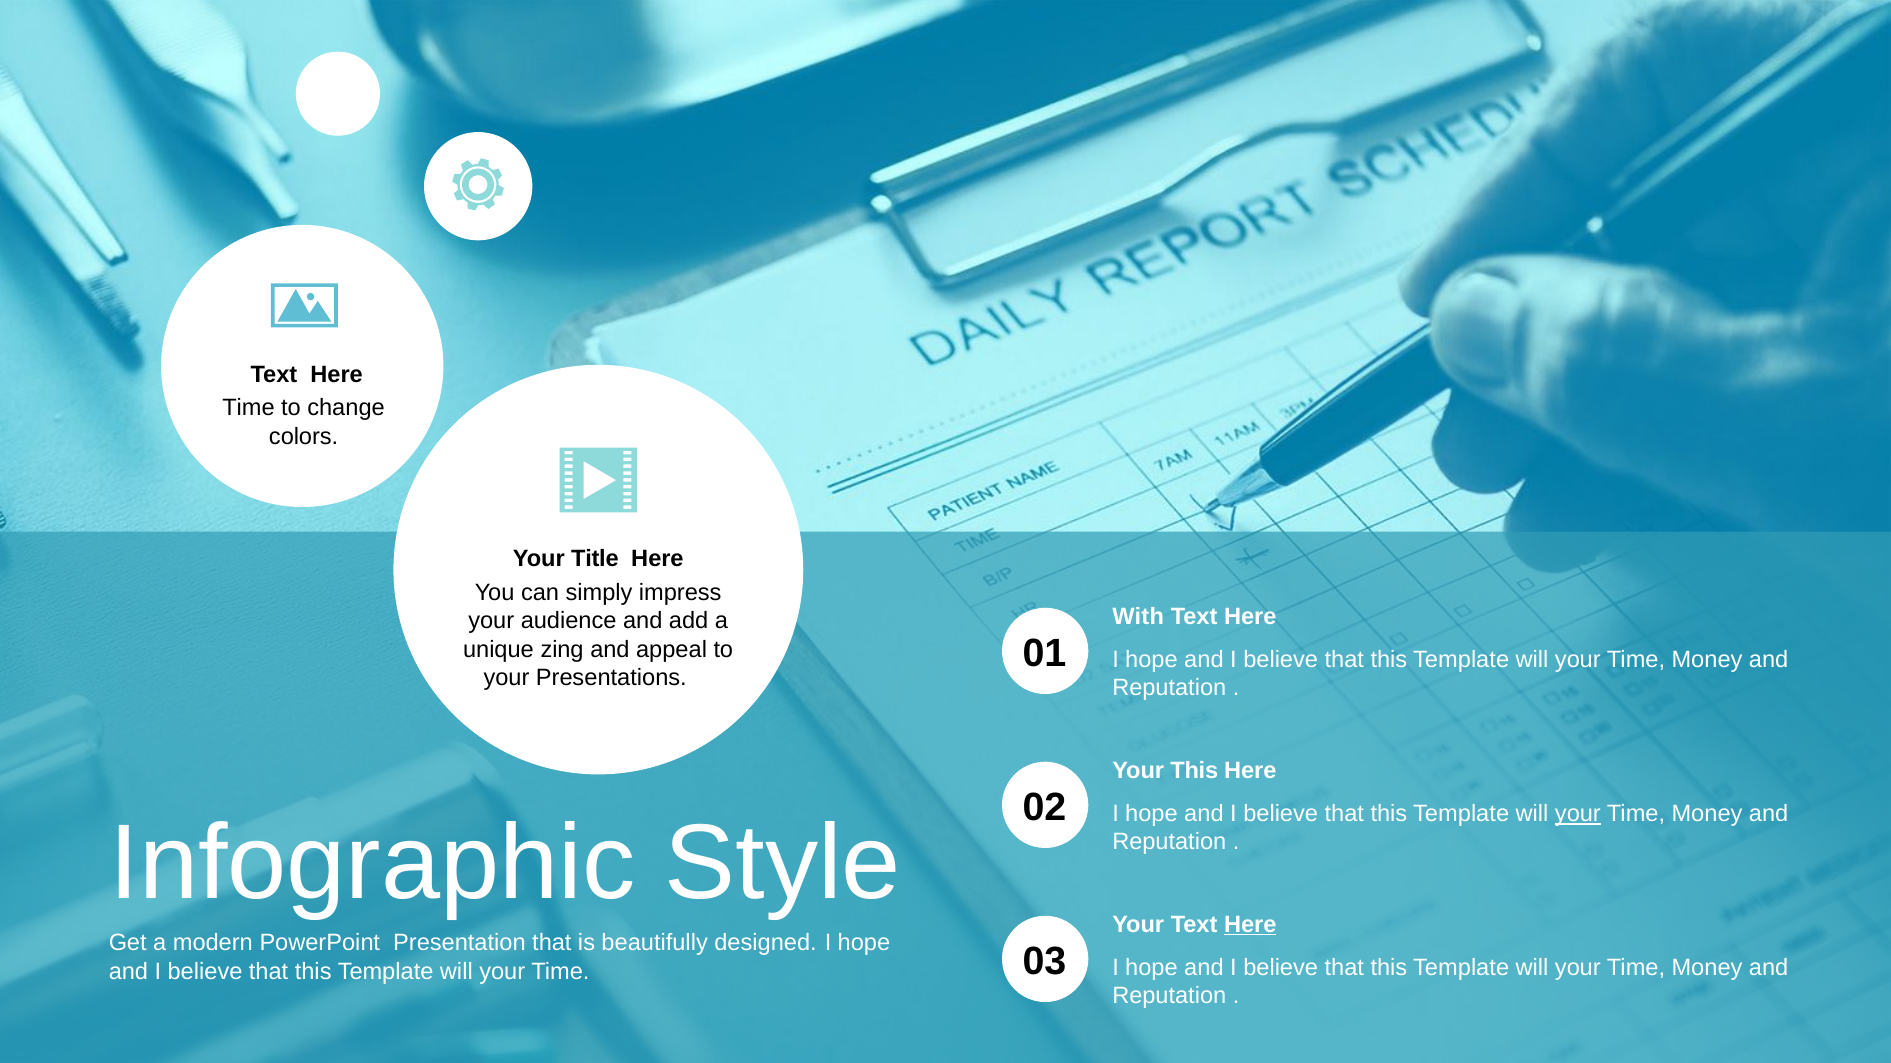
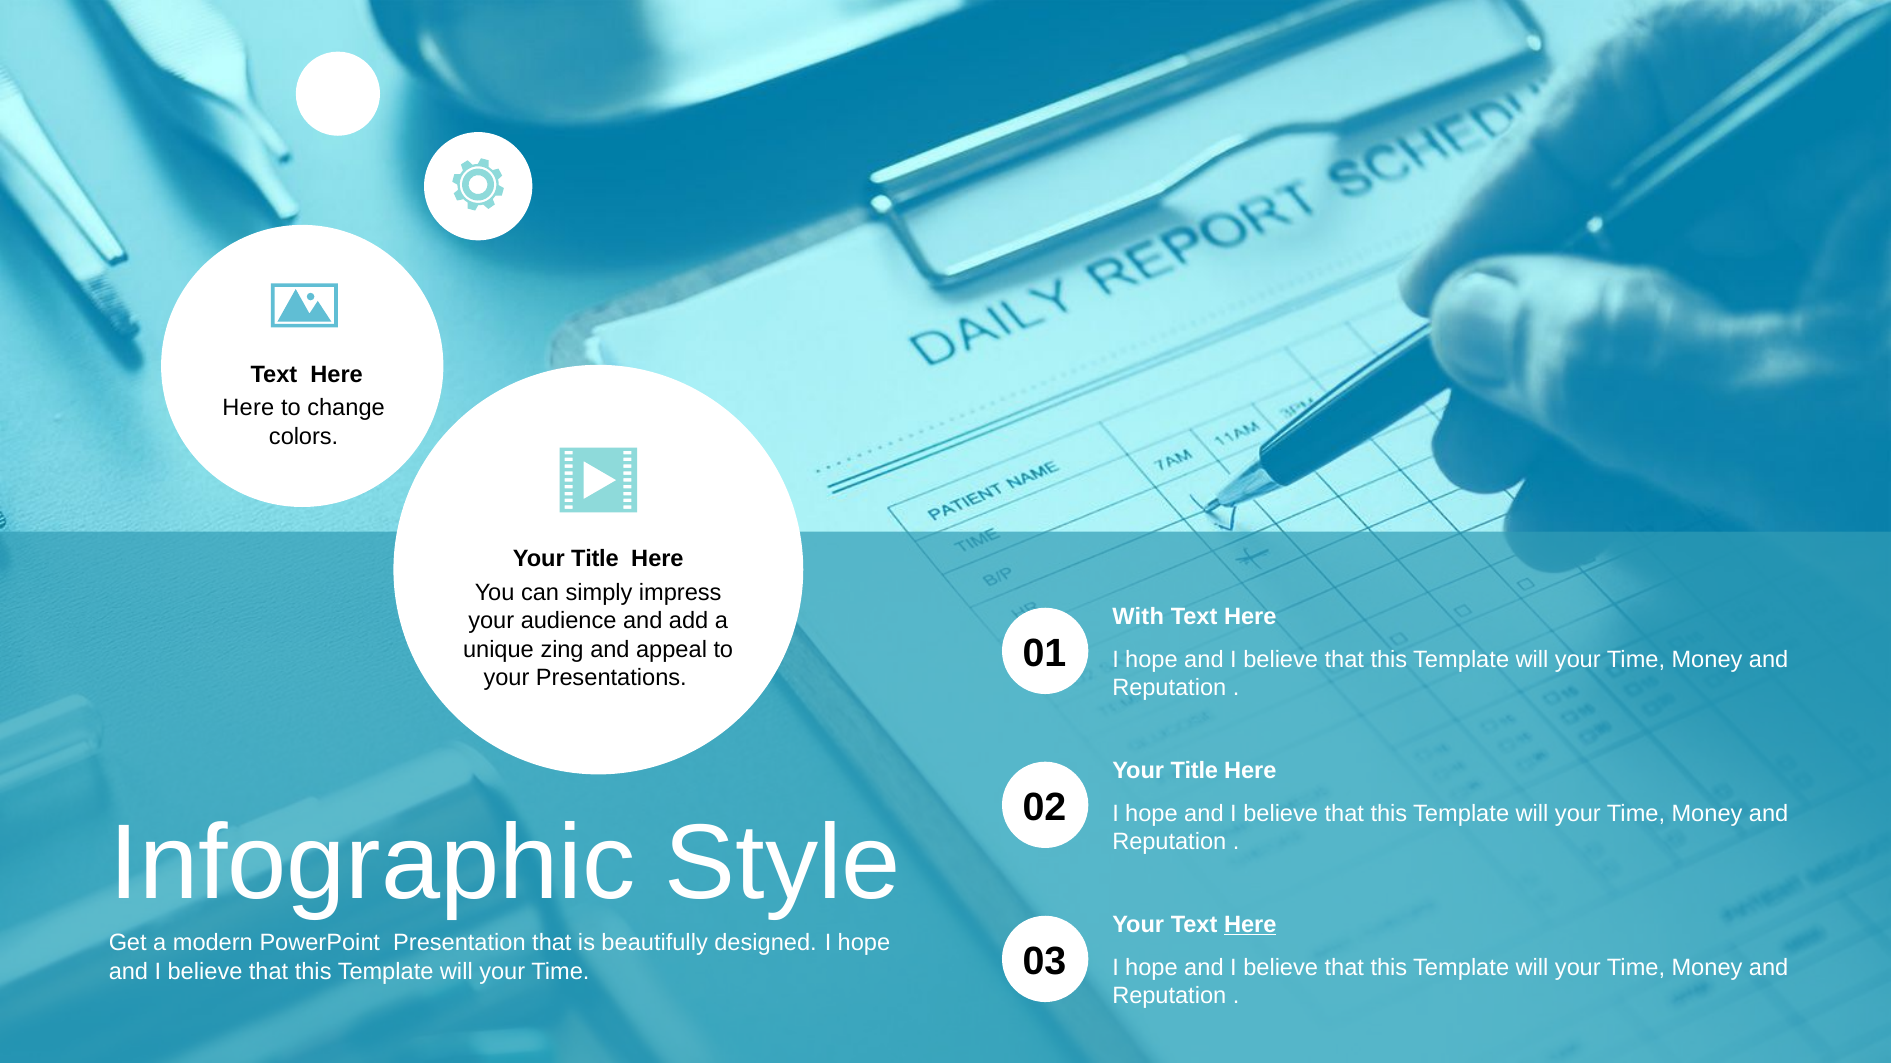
Time: Time -> Here (248, 408)
This: This -> Title (1194, 771)
your underline: present -> none (1578, 814)
